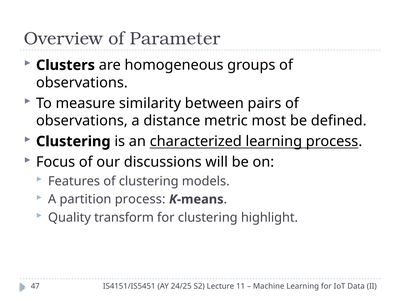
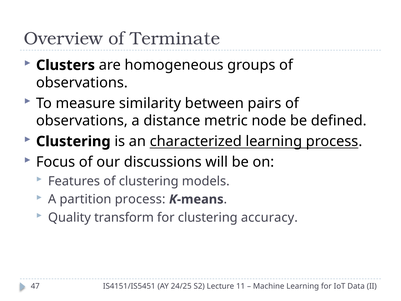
Parameter: Parameter -> Terminate (175, 39)
most: most -> node (269, 121)
highlight: highlight -> accuracy (269, 217)
